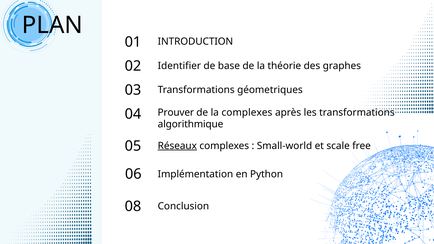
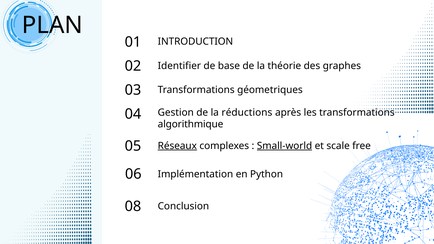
Prouver: Prouver -> Gestion (176, 112)
la complexes: complexes -> réductions (247, 112)
Small-world underline: none -> present (284, 146)
